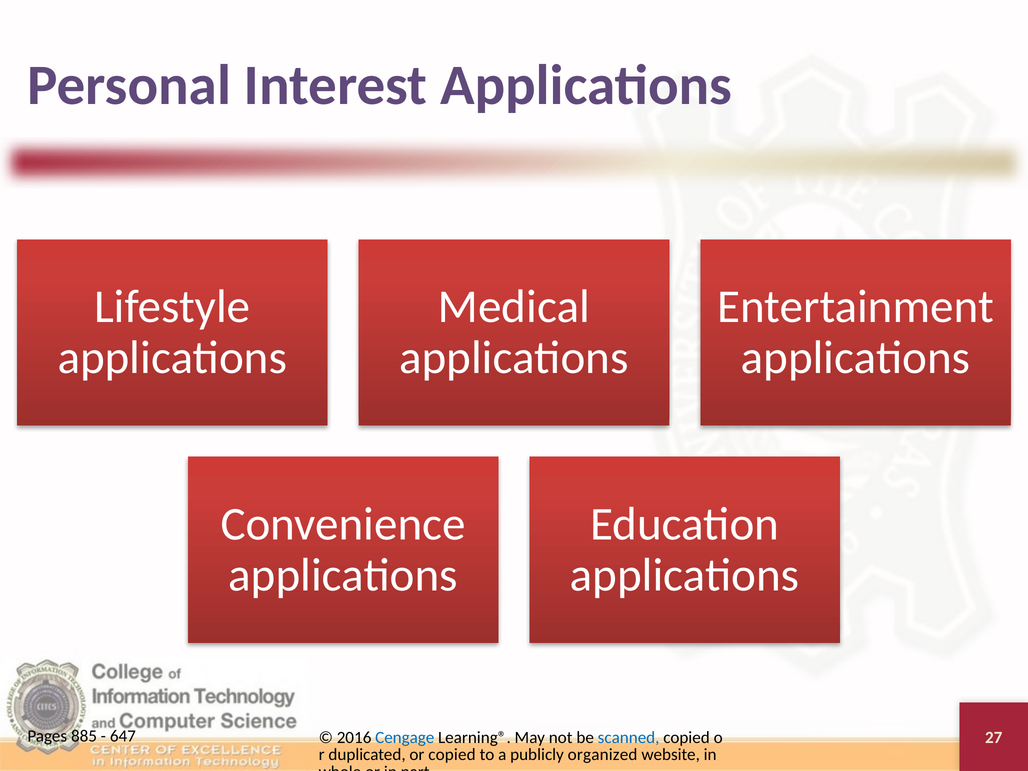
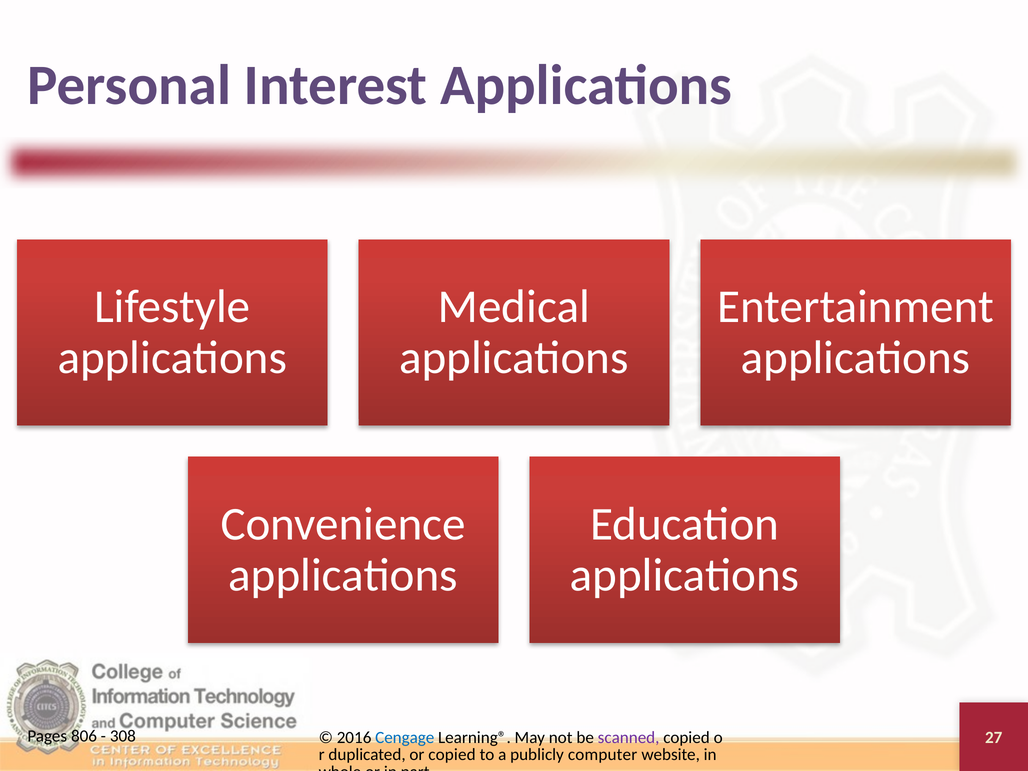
885: 885 -> 806 (84, 736)
647: 647 -> 308 (123, 736)
scanned colour: blue -> purple (629, 738)
organized: organized -> computer (603, 755)
